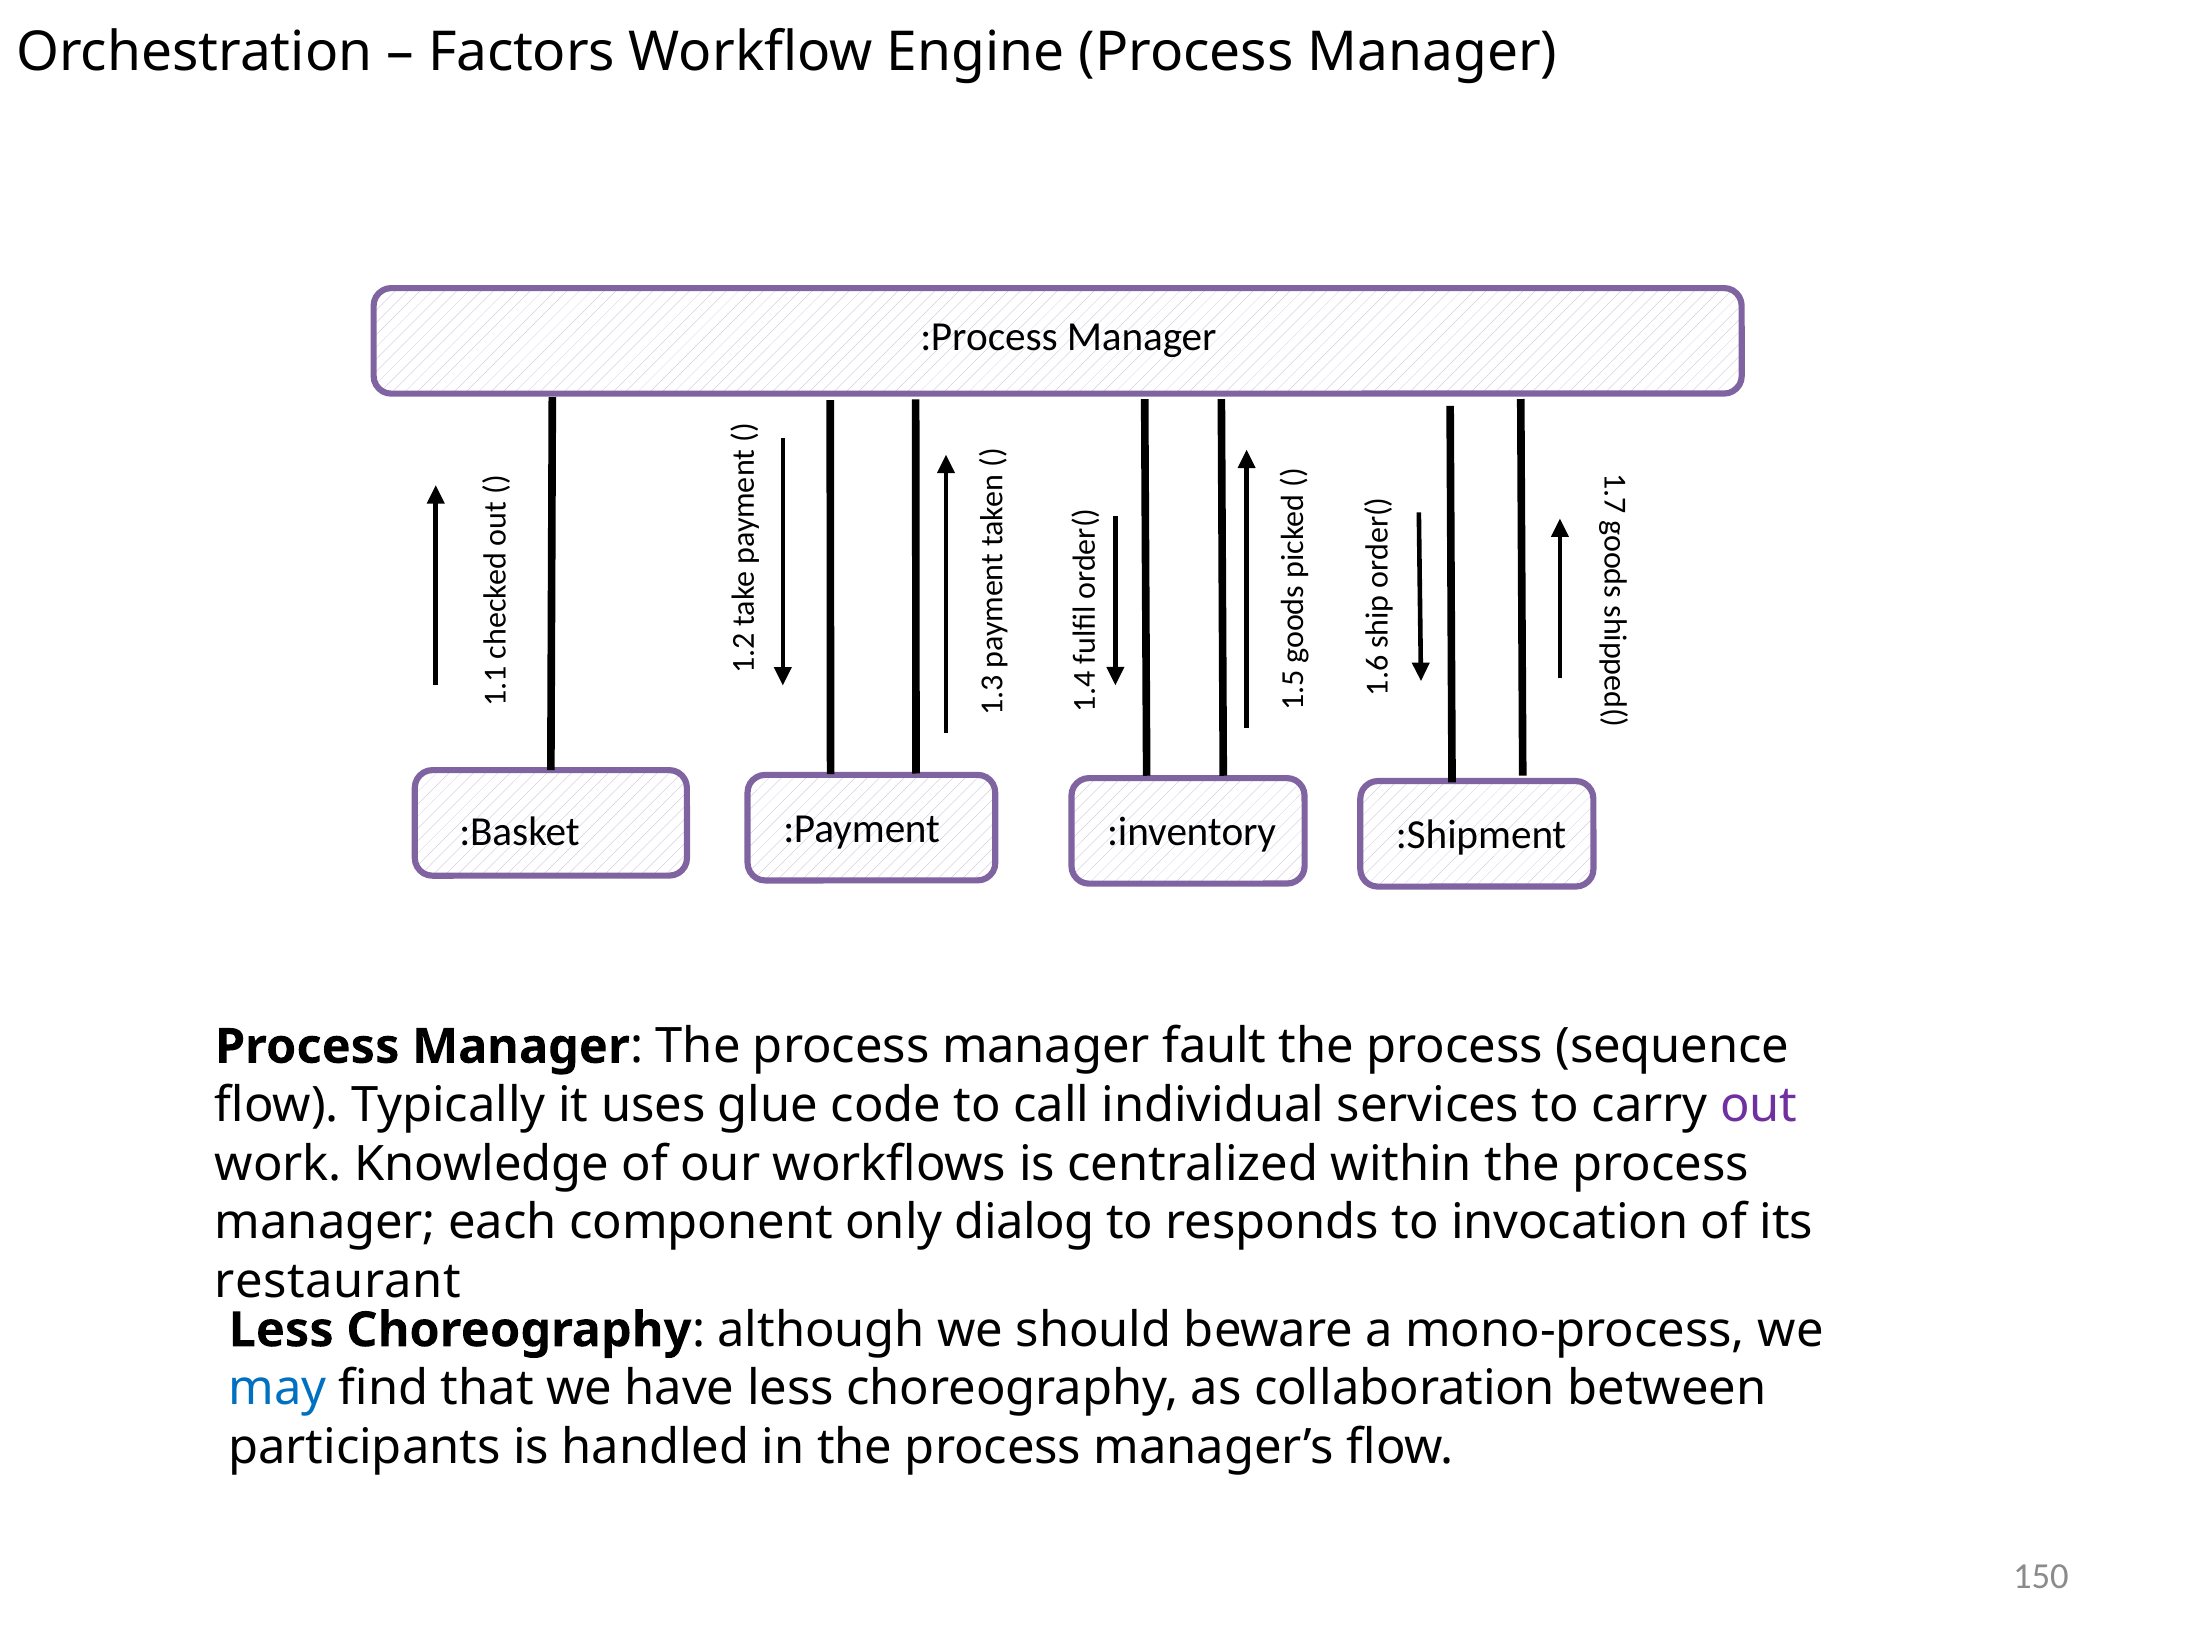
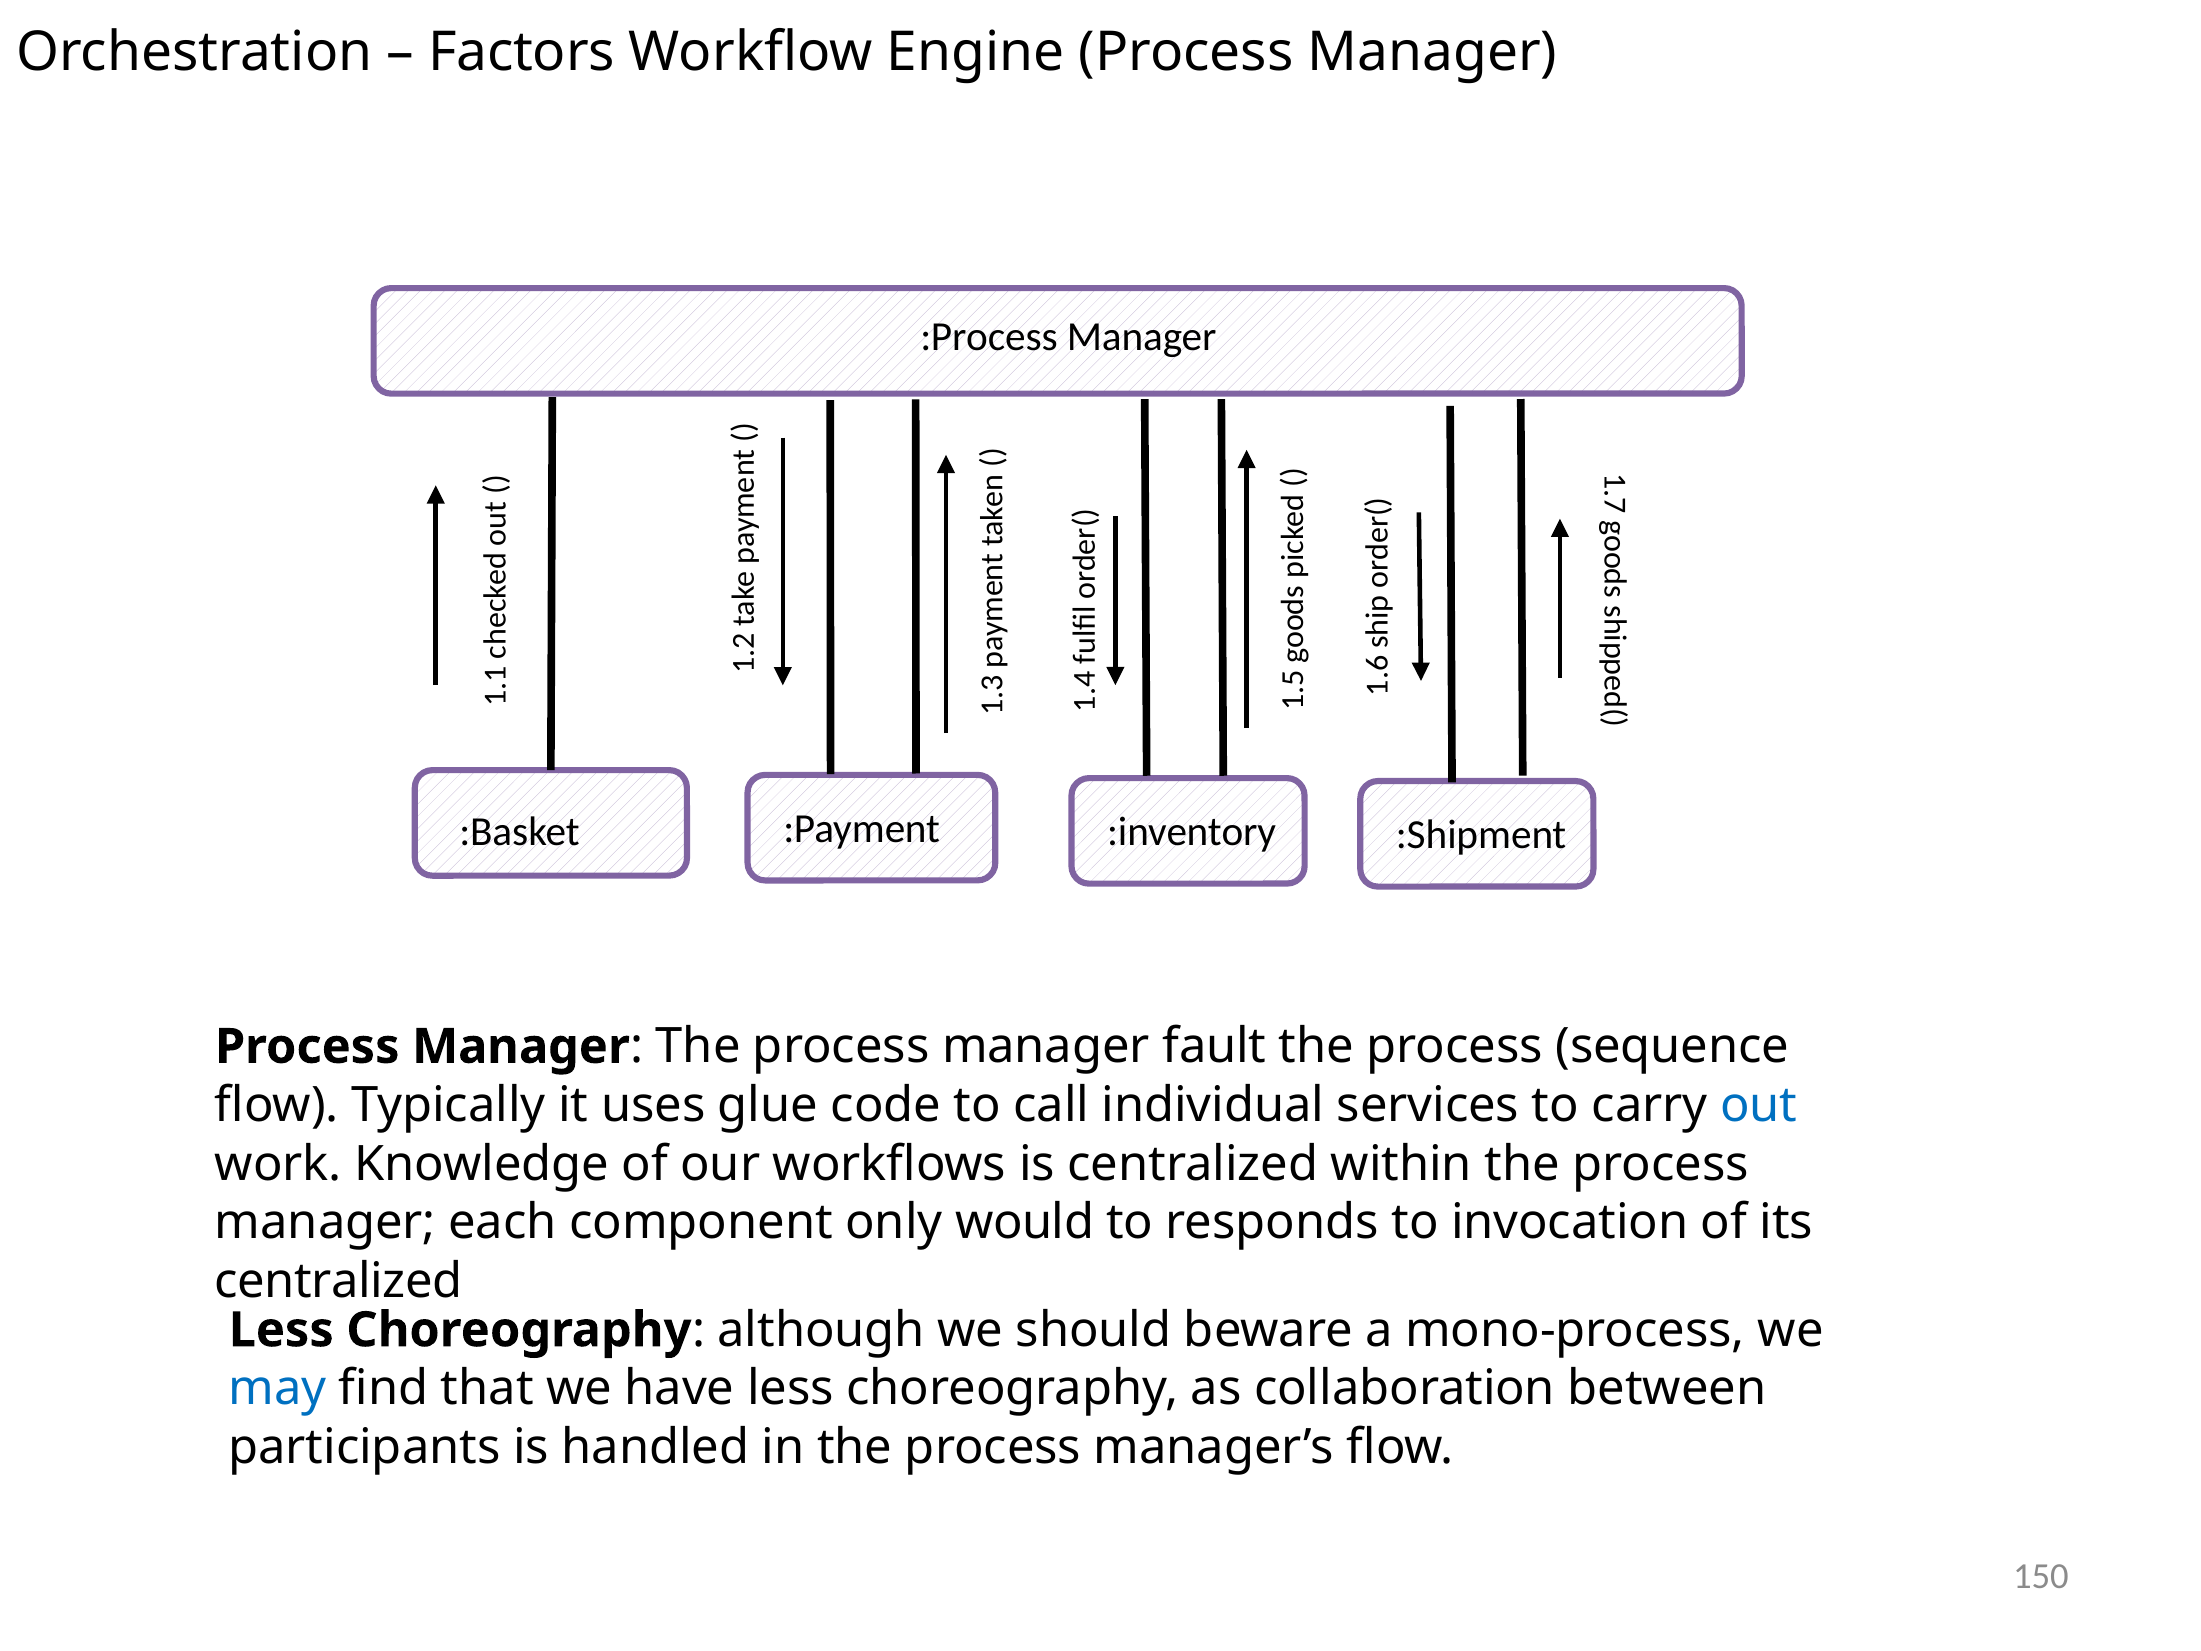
out colour: purple -> blue (1759, 1105)
dialog: dialog -> would (1025, 1223)
restaurant: restaurant -> centralized (339, 1281)
